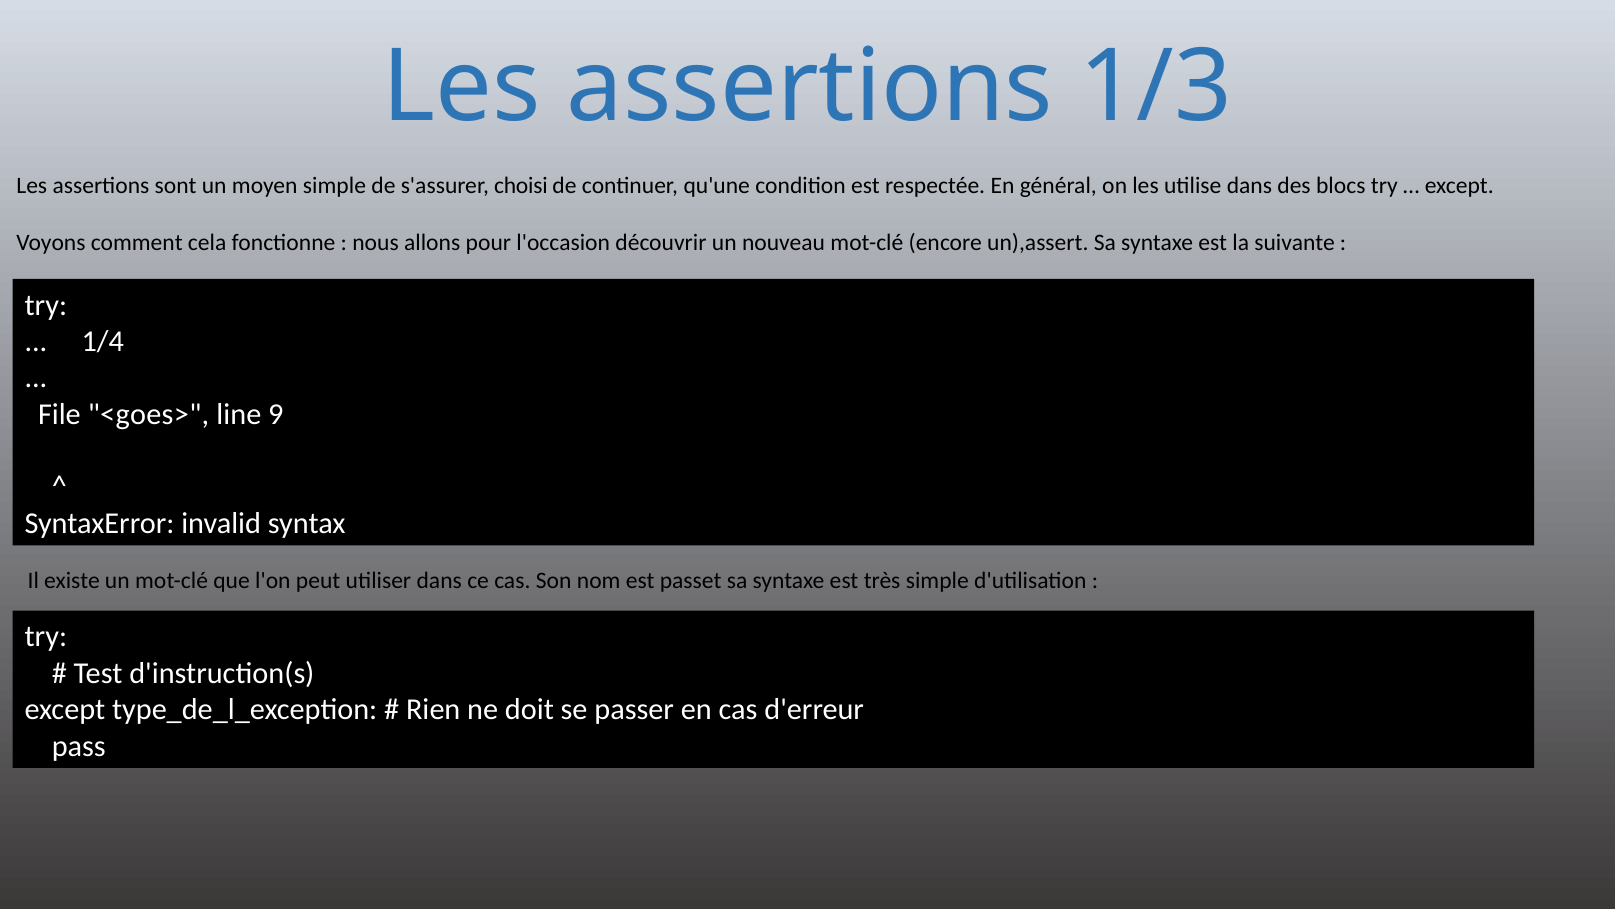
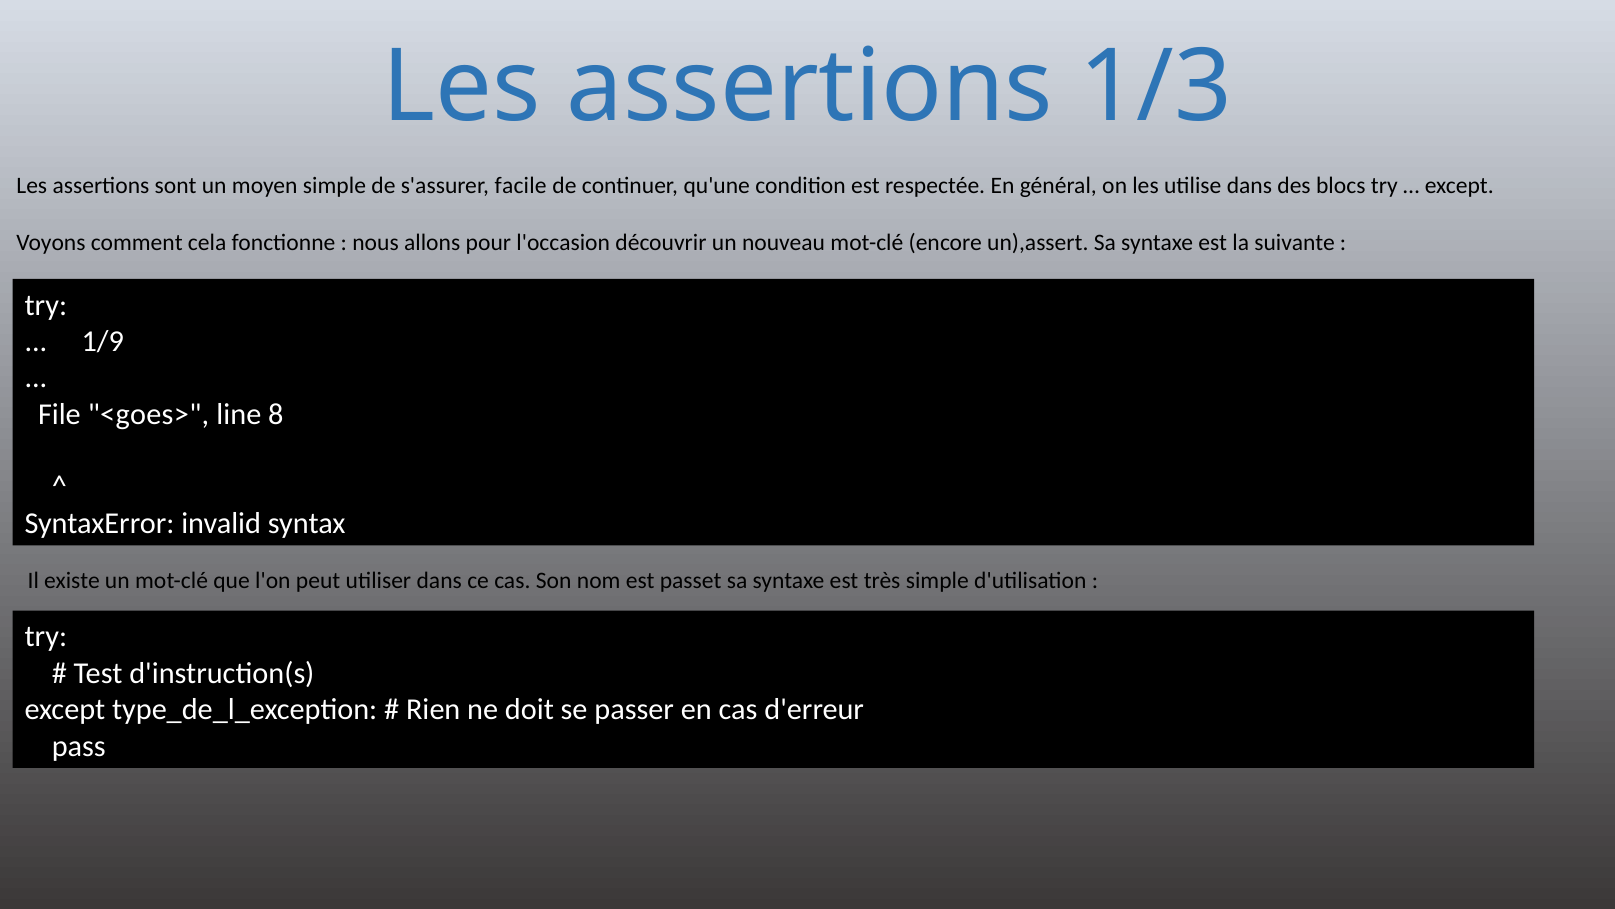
choisi: choisi -> facile (521, 186)
1/4: 1/4 -> 1/9 (103, 341)
9: 9 -> 8 (276, 414)
